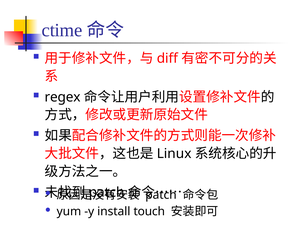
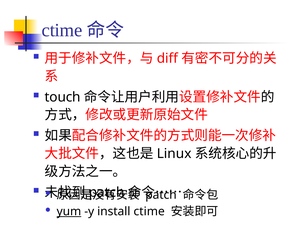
regex: regex -> touch (63, 97)
yum underline: none -> present (69, 211)
install touch: touch -> ctime (149, 211)
